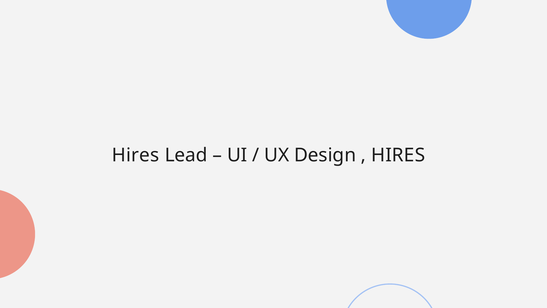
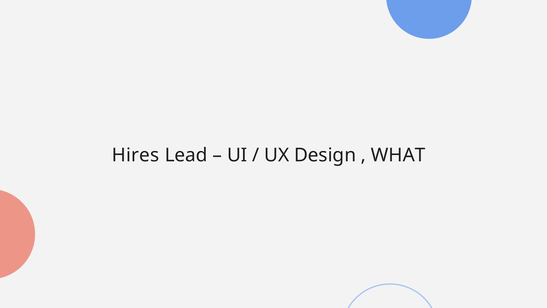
HIRES: HIRES -> WHAT (398, 155)
